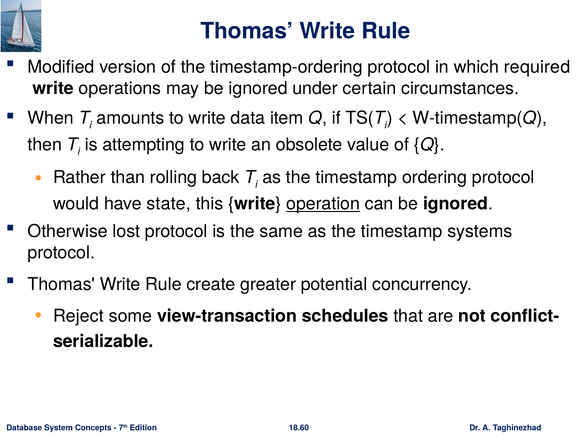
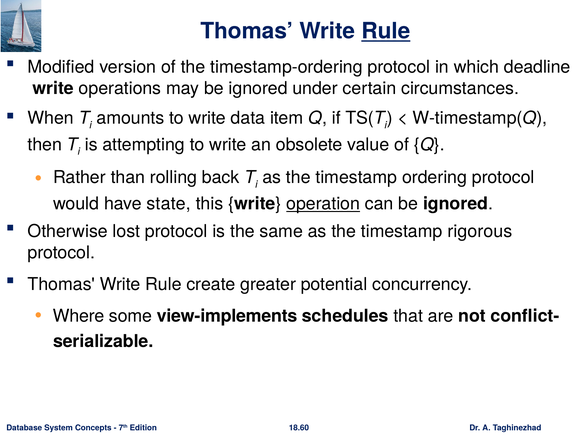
Rule underline: none -> present (386, 31)
required: required -> deadline (537, 67)
systems: systems -> rigorous (480, 232)
Reject: Reject -> Where (79, 316)
view-transaction: view-transaction -> view-implements (227, 316)
